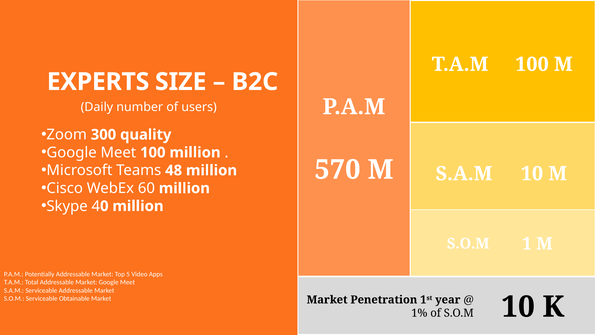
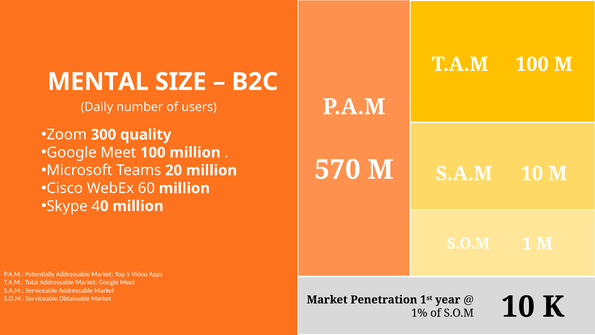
EXPERTS: EXPERTS -> MENTAL (98, 82)
48: 48 -> 20 (174, 170)
